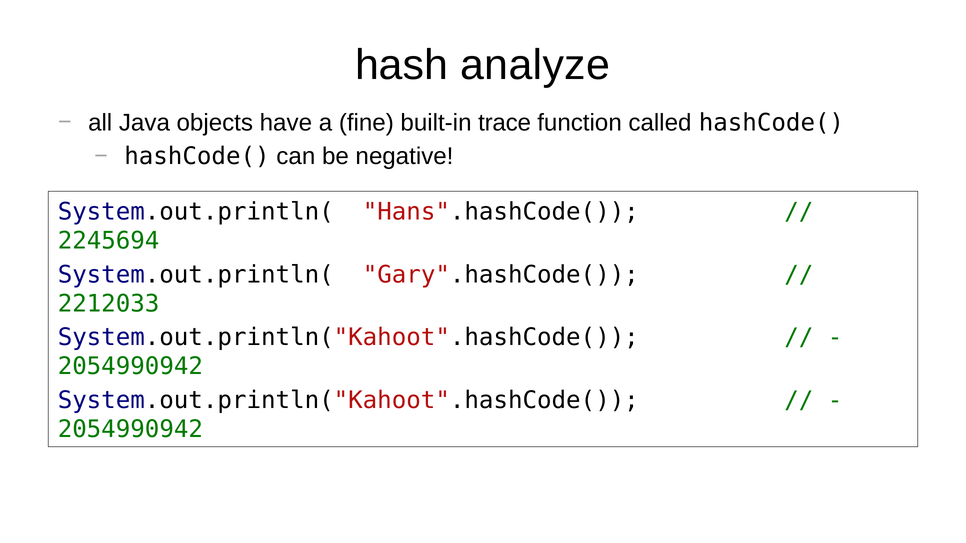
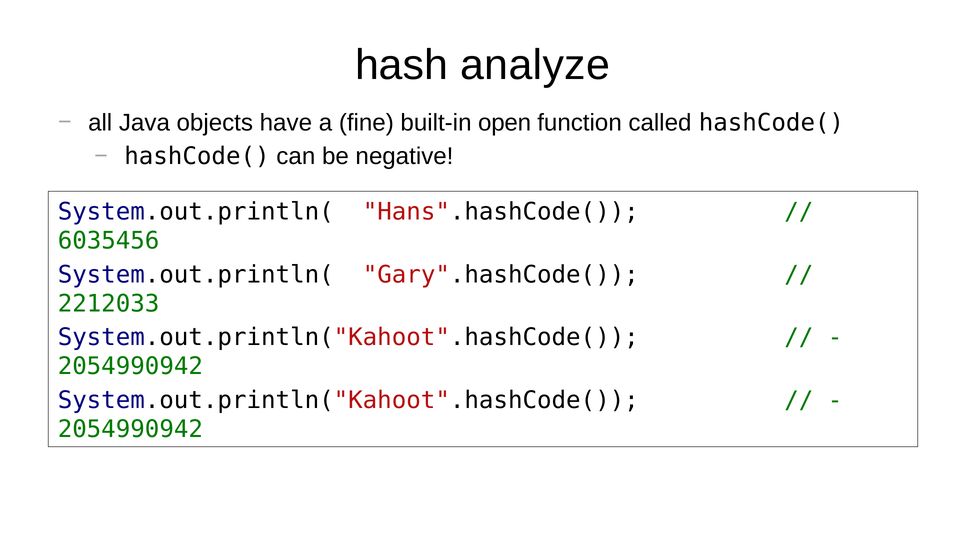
trace: trace -> open (505, 123)
2245694: 2245694 -> 6035456 (109, 241)
